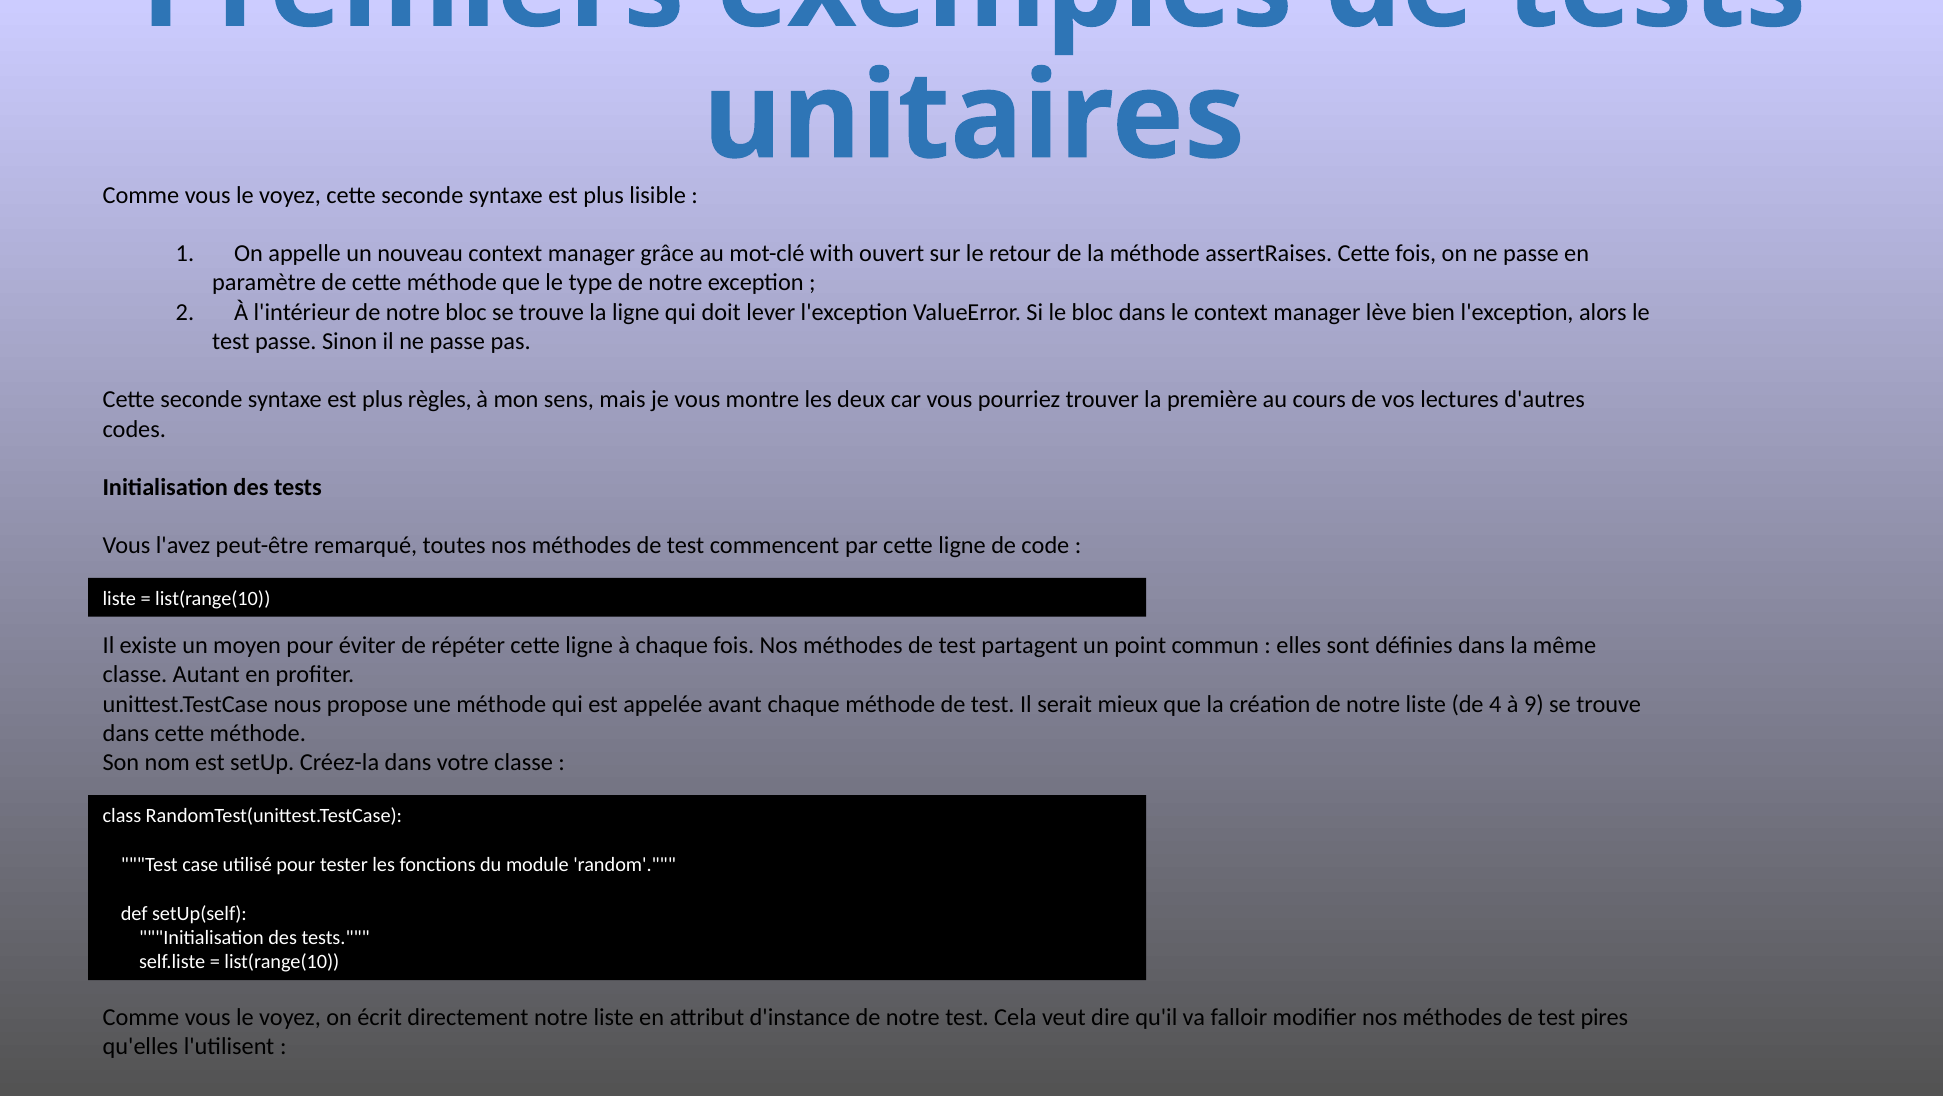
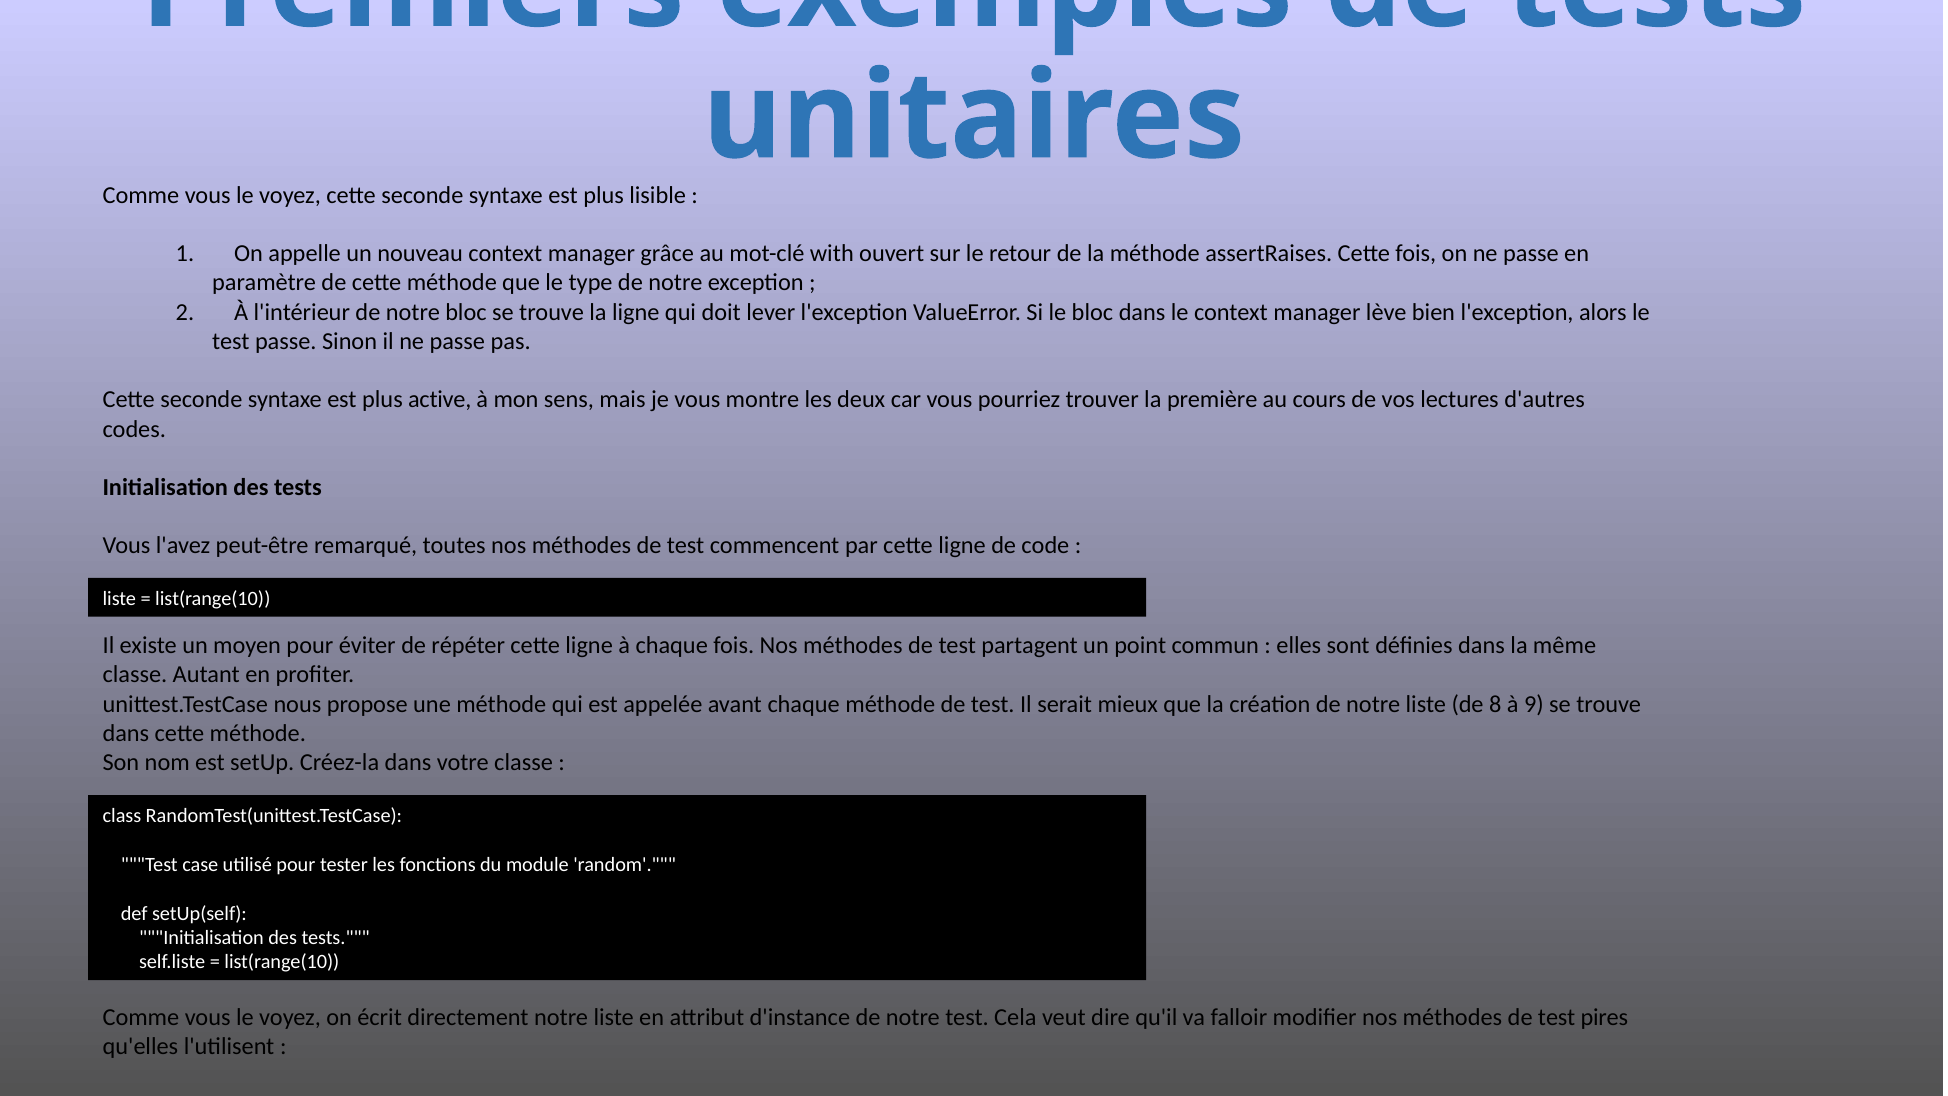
règles: règles -> active (440, 400)
4: 4 -> 8 (1495, 704)
